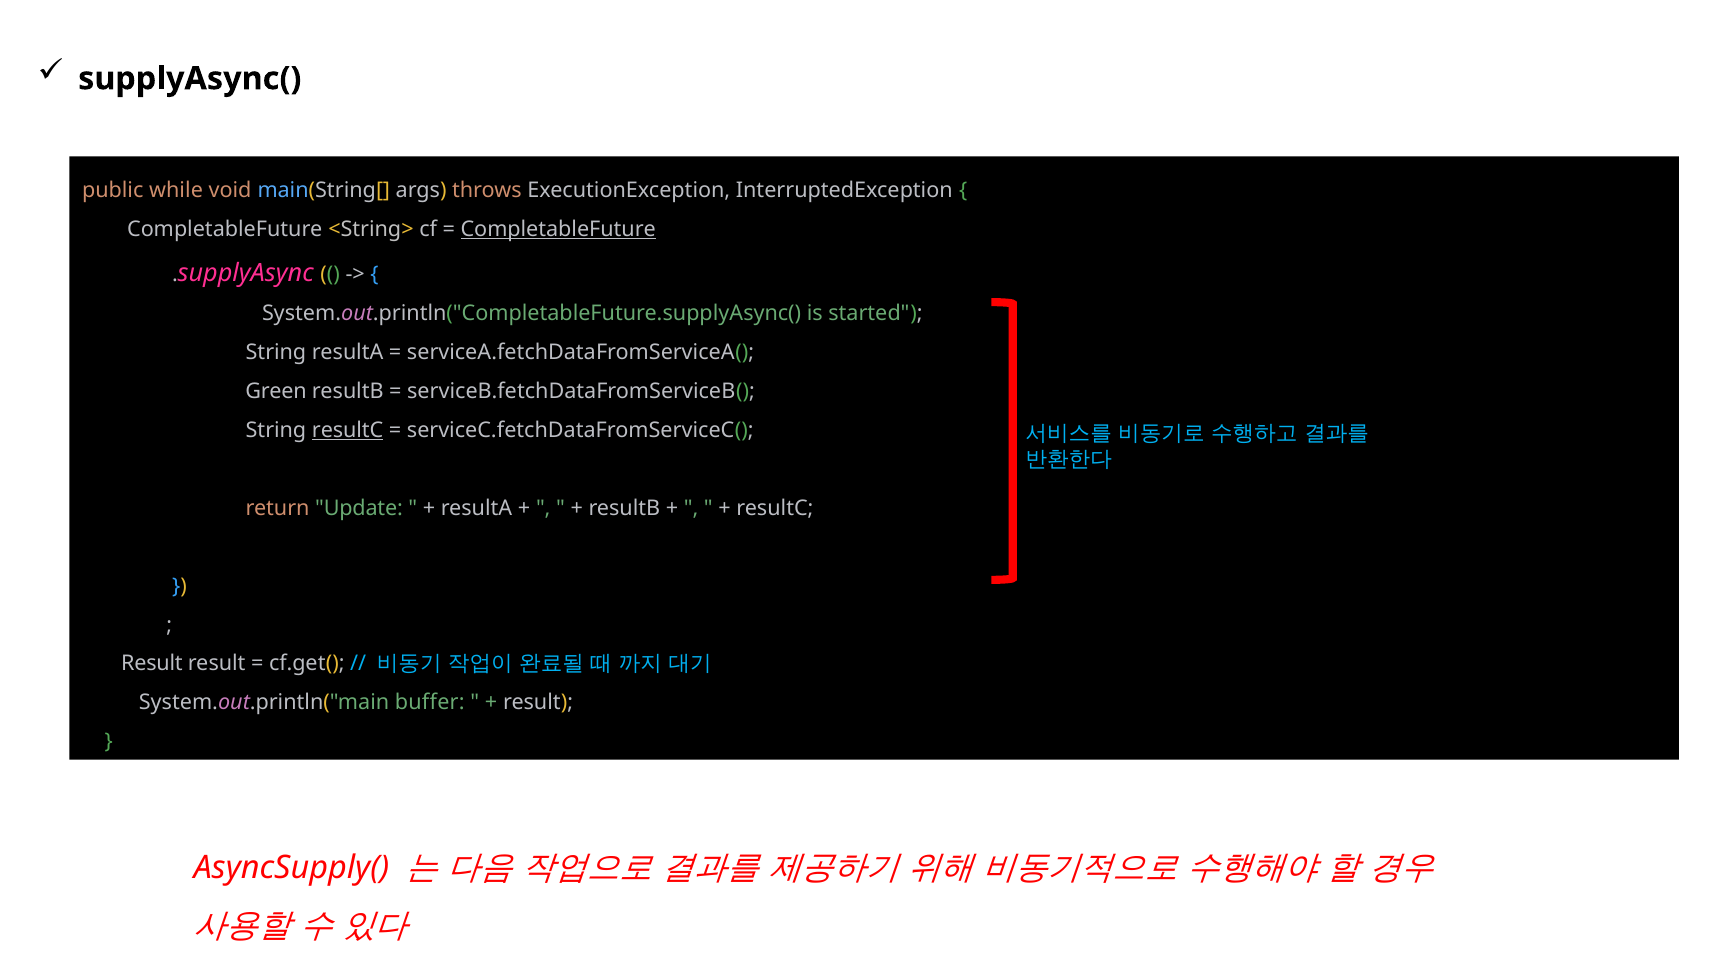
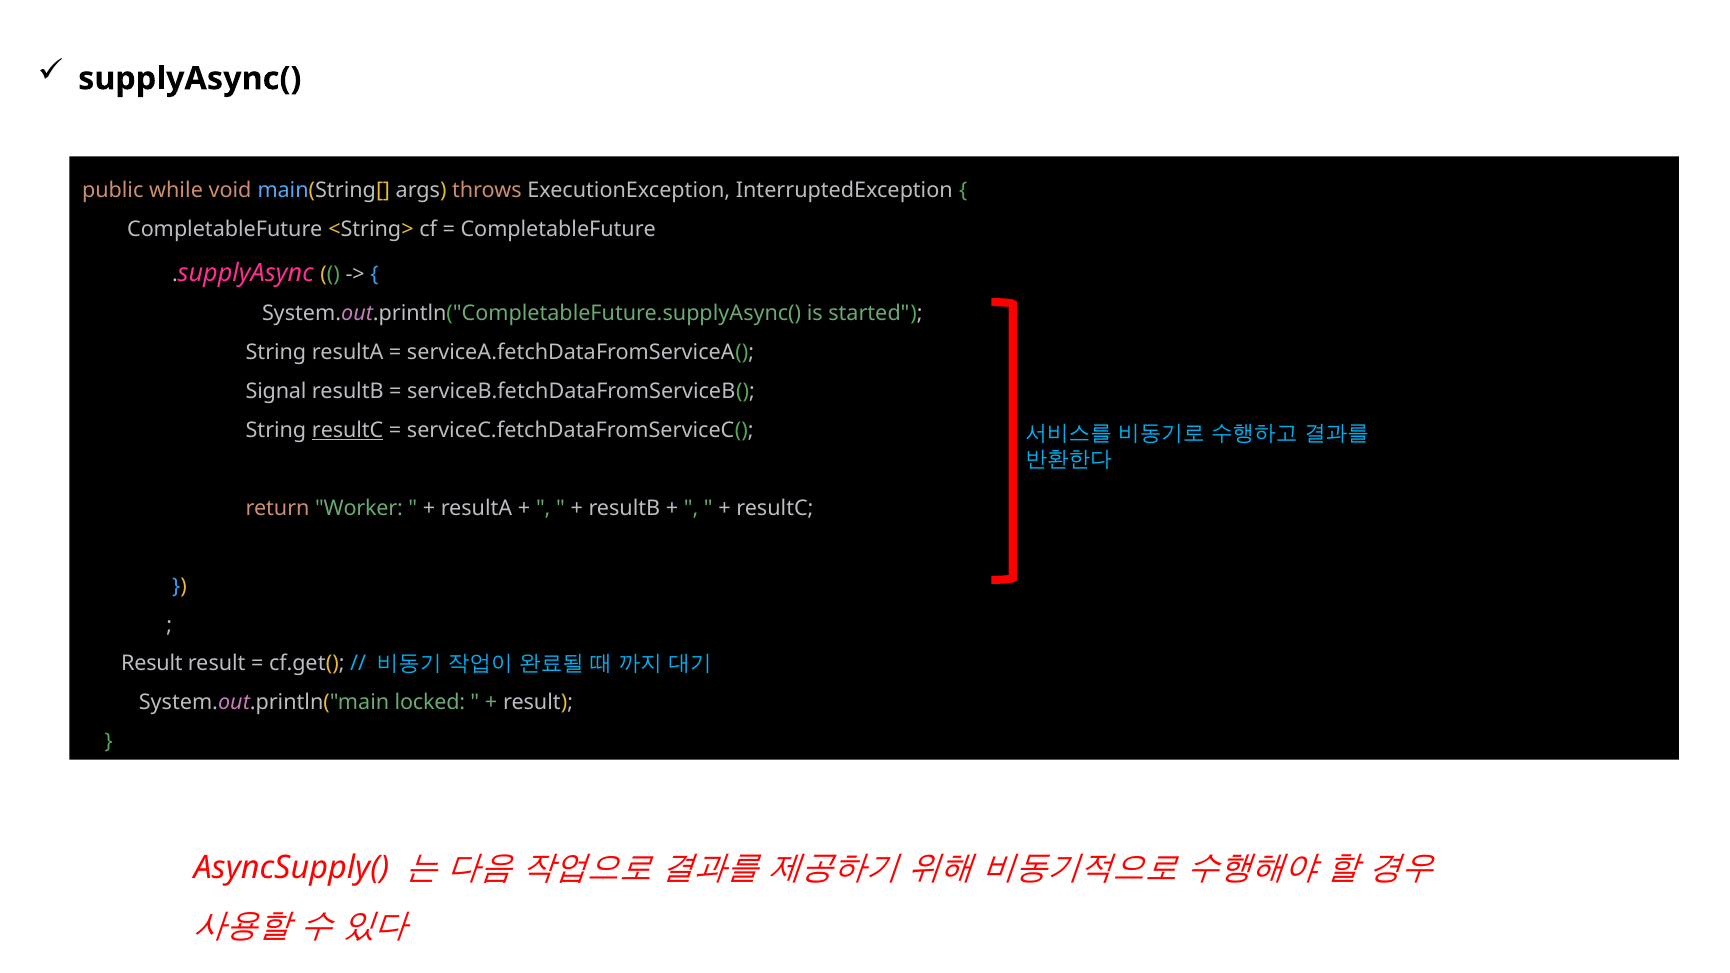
CompletableFuture underline: present -> none (558, 229)
Green: Green -> Signal (276, 391)
Update: Update -> Worker (359, 508)
buffer: buffer -> locked (430, 703)
